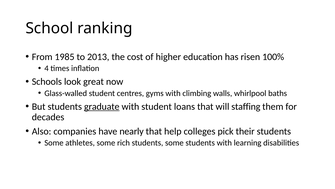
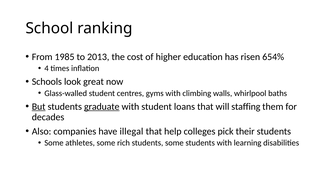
100%: 100% -> 654% (273, 57)
But underline: none -> present (39, 106)
nearly: nearly -> illegal (131, 131)
